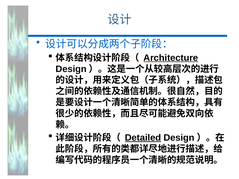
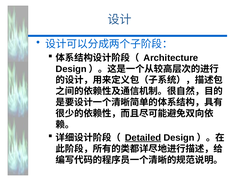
Architecture underline: present -> none (171, 58)
